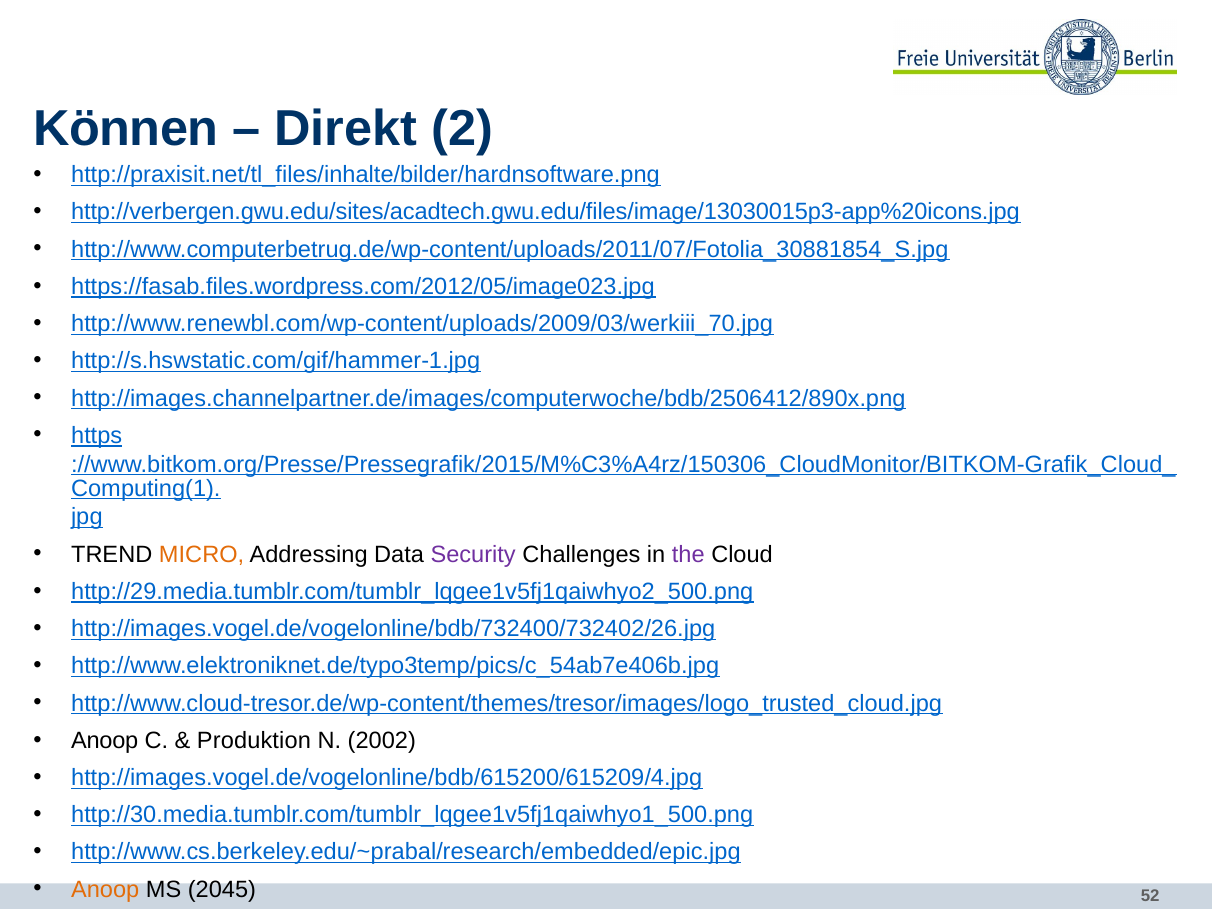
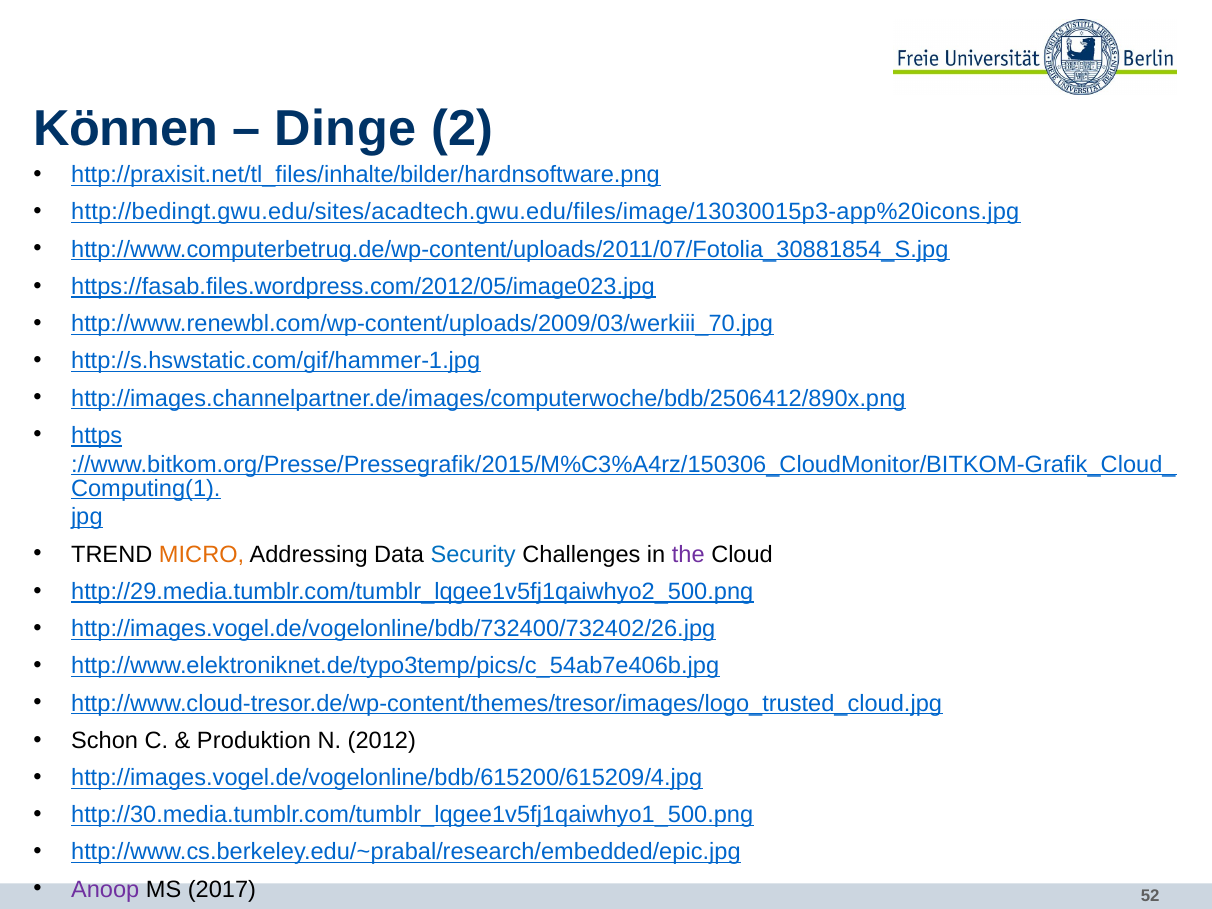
Direkt: Direkt -> Dinge (346, 129)
http://verbergen.gwu.edu/sites/acadtech.gwu.edu/files/image/13030015p3-app%20icons.jpg: http://verbergen.gwu.edu/sites/acadtech.gwu.edu/files/image/13030015p3-app%20icons.jpg -> http://bedingt.gwu.edu/sites/acadtech.gwu.edu/files/image/13030015p3-app%20icons.jpg (545, 212)
Security colour: purple -> blue (473, 554)
Anoop: Anoop -> Schon (105, 741)
2002: 2002 -> 2012 (382, 741)
Anoop colour: orange -> purple (105, 889)
2045: 2045 -> 2017 (222, 889)
